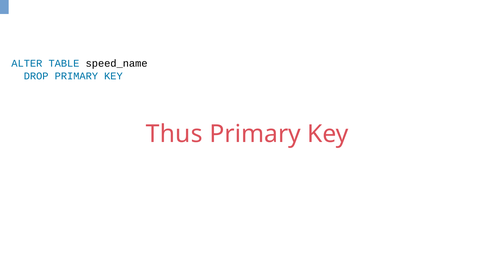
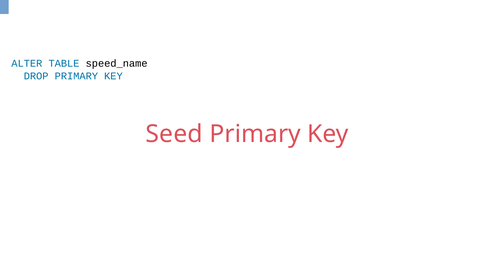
Thus: Thus -> Seed (174, 134)
